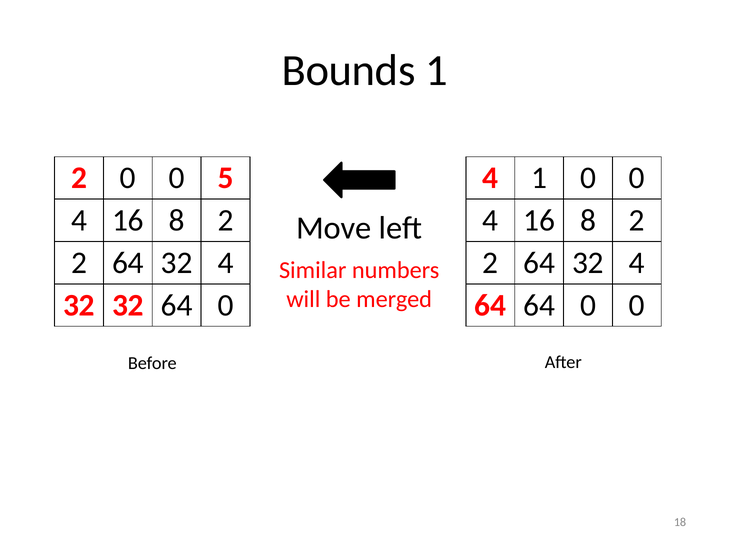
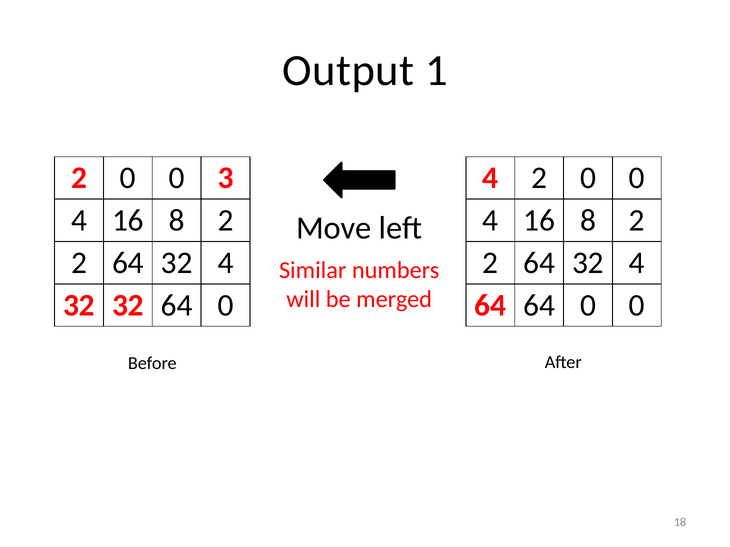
Bounds: Bounds -> Output (348, 71)
5: 5 -> 3 (226, 178)
4 1: 1 -> 2 (539, 178)
